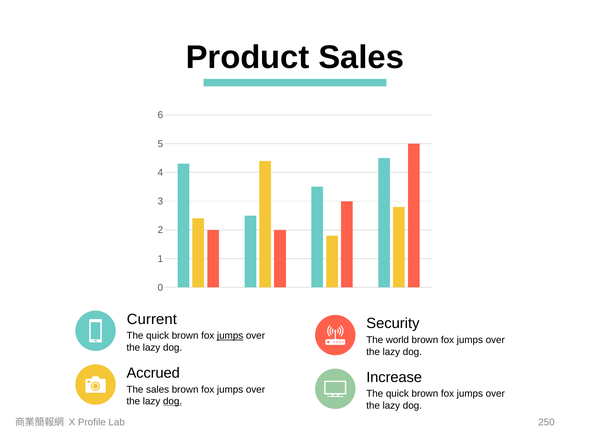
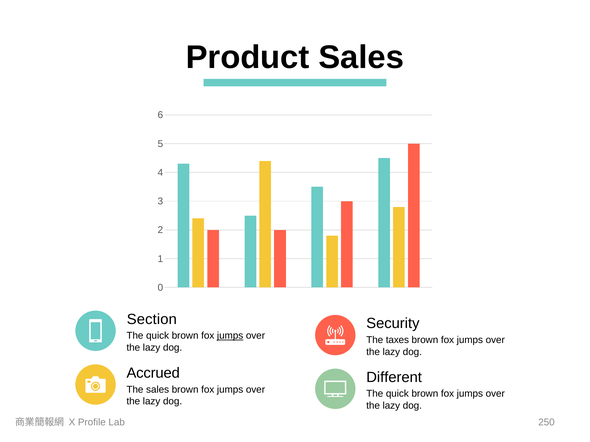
Current: Current -> Section (152, 320)
world: world -> taxes (397, 340)
Increase: Increase -> Different (394, 378)
dog underline: present -> none (173, 402)
